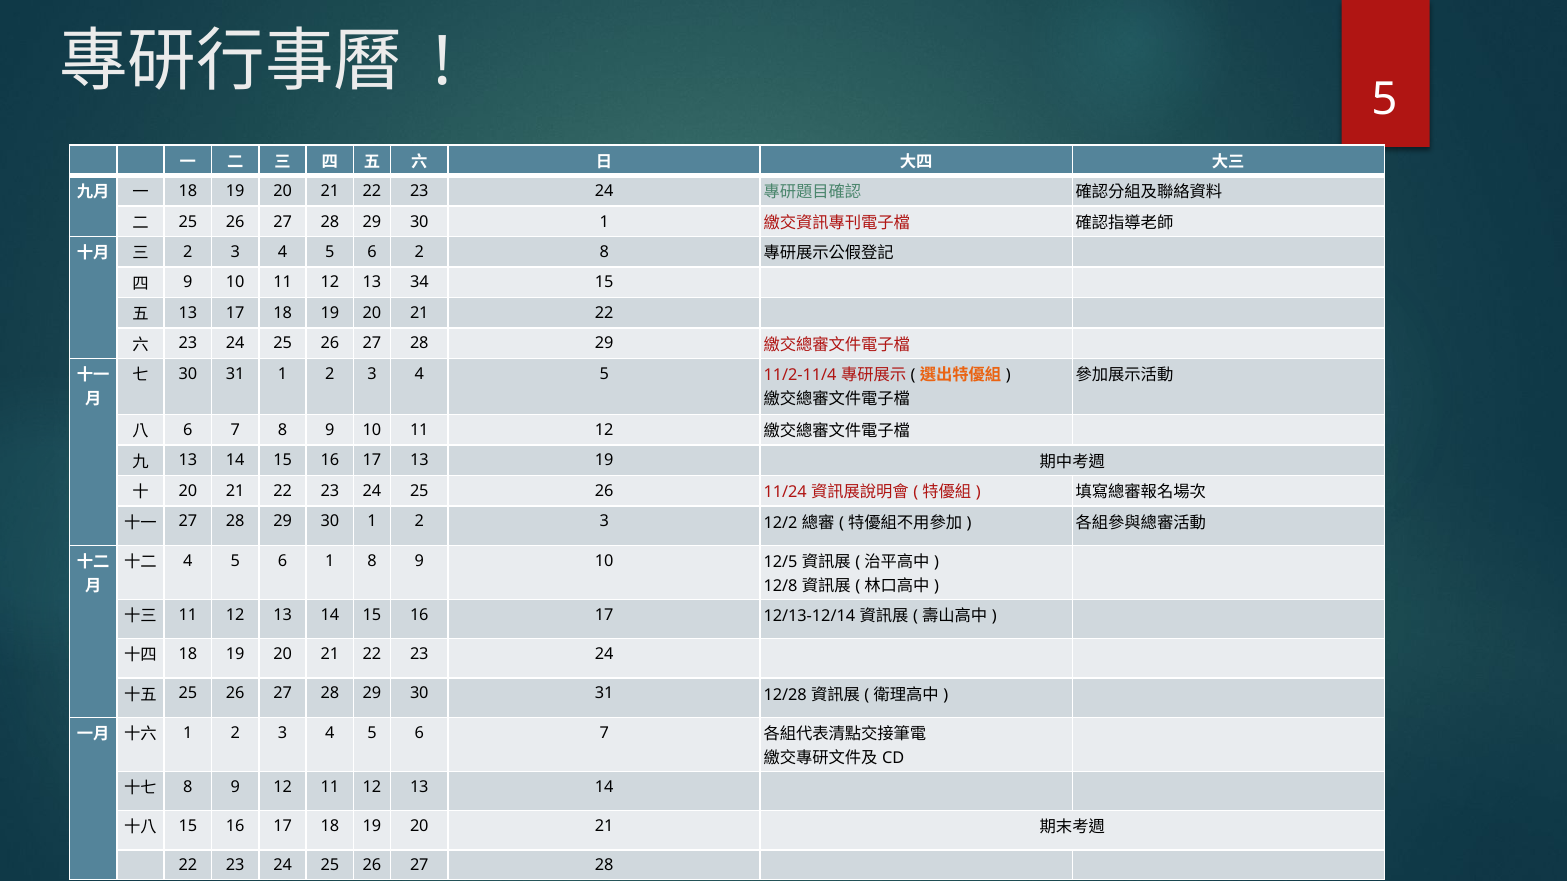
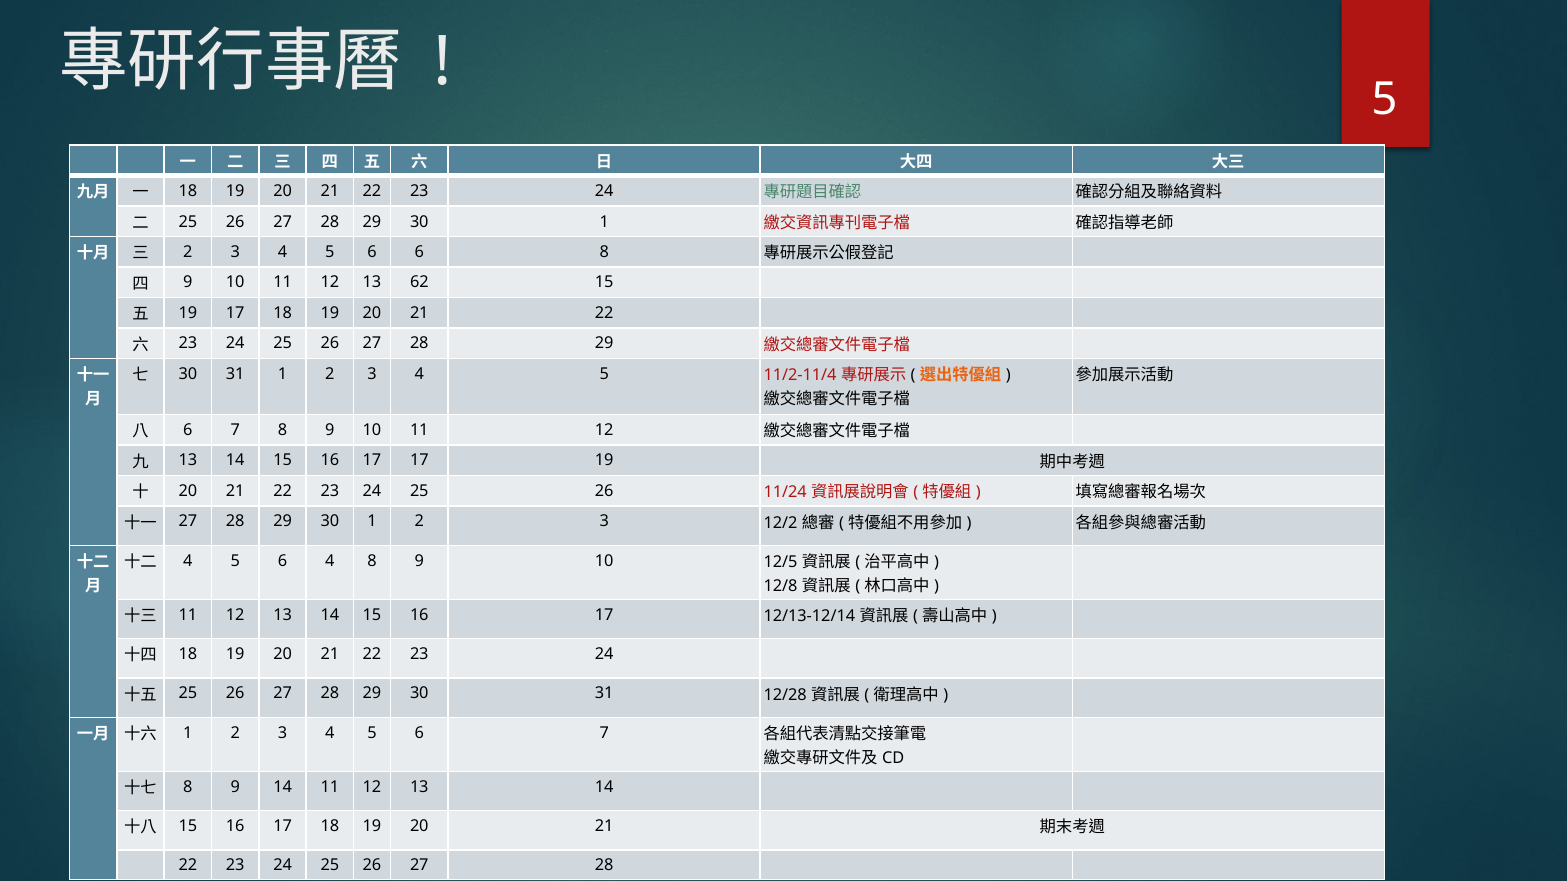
6 2: 2 -> 6 (419, 252)
34: 34 -> 62 (419, 283)
13: 13 -> 19 (188, 313)
17 13: 13 -> 17 (419, 461)
6 1: 1 -> 4 (330, 561)
9 12: 12 -> 14 (283, 787)
